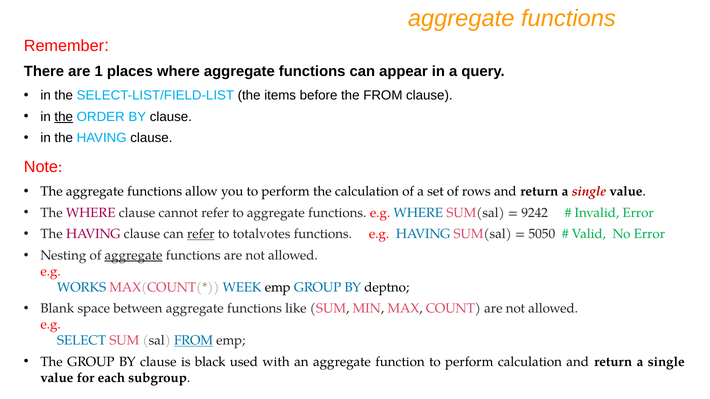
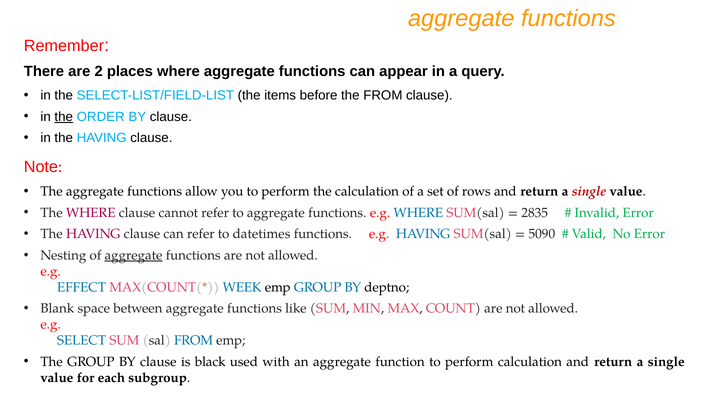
1: 1 -> 2 (99, 72)
9242: 9242 -> 2835 (535, 213)
refer underline: present -> none (201, 234)
totalvotes: totalvotes -> datetimes (262, 234)
5050: 5050 -> 5090 (542, 234)
WORKS: WORKS -> EFFECT (82, 288)
FROM underline: present -> none (194, 341)
